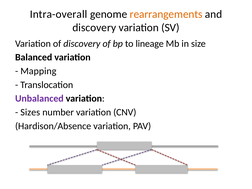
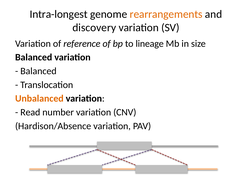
Intra-overall: Intra-overall -> Intra-longest (59, 14)
of discovery: discovery -> reference (82, 44)
Mapping: Mapping -> Balanced (38, 71)
Unbalanced colour: purple -> orange (39, 99)
Sizes: Sizes -> Read (30, 112)
